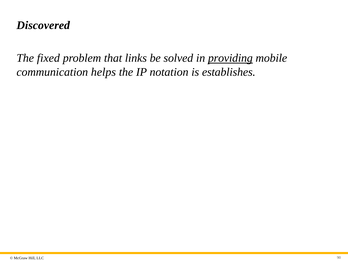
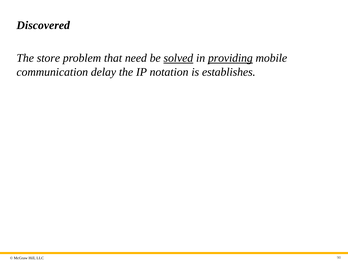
fixed: fixed -> store (48, 58)
links: links -> need (136, 58)
solved underline: none -> present (178, 58)
helps: helps -> delay (103, 72)
